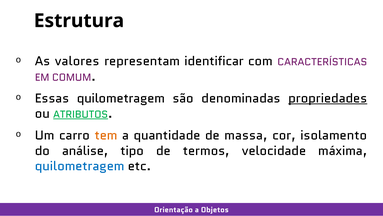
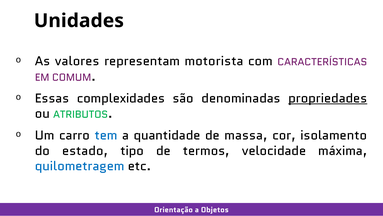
Estrutura: Estrutura -> Unidades (79, 21)
identificar: identificar -> motorista (214, 61)
Essas quilometragem: quilometragem -> complexidades (121, 98)
ATRIBUTOS underline: present -> none (81, 114)
tem colour: orange -> blue (106, 135)
análise: análise -> estado (85, 150)
